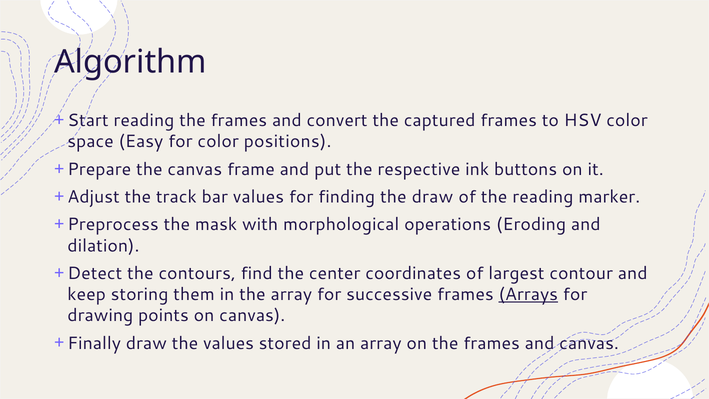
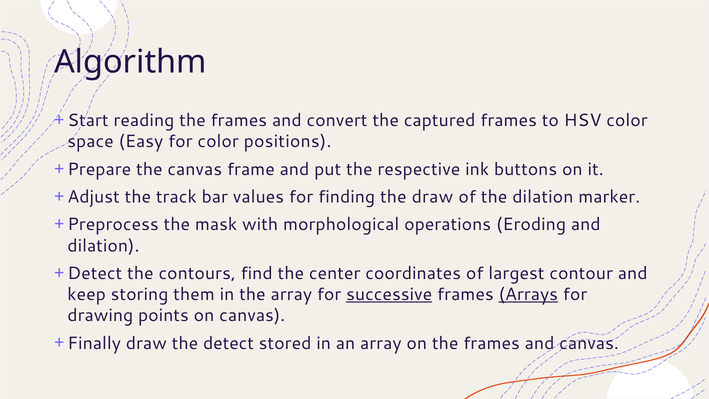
the reading: reading -> dilation (543, 197)
successive underline: none -> present (389, 294)
the values: values -> detect (228, 343)
